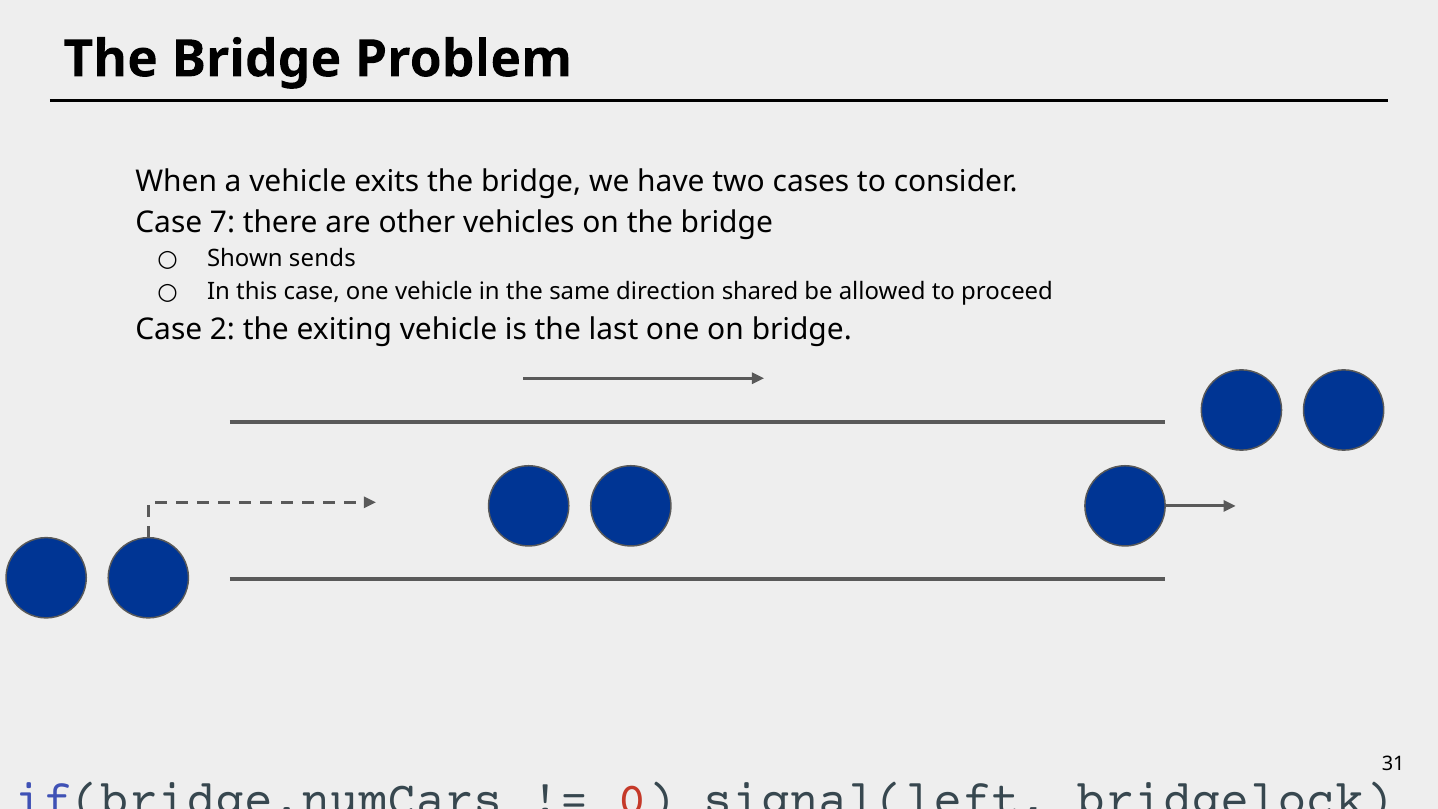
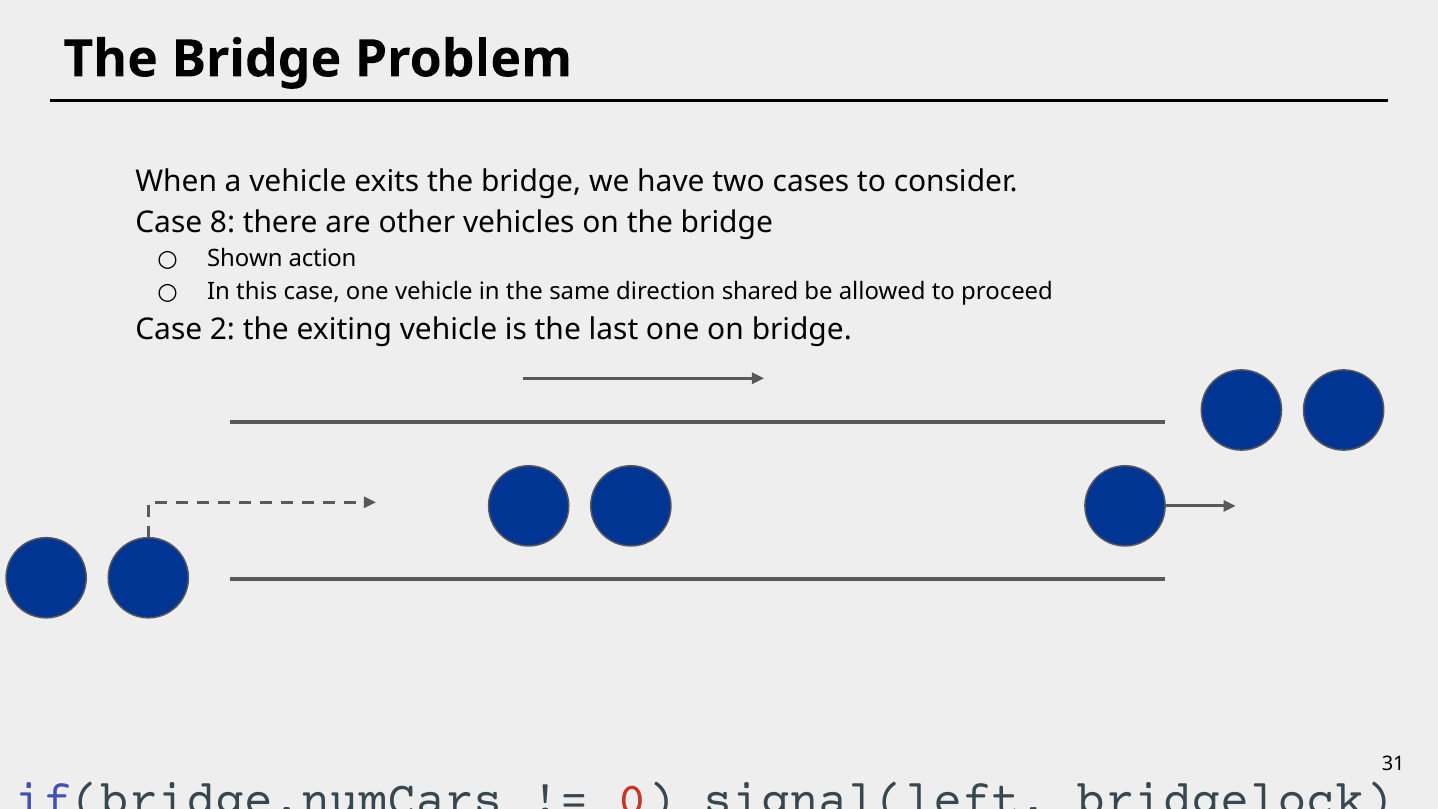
7: 7 -> 8 (223, 222)
sends: sends -> action (323, 259)
